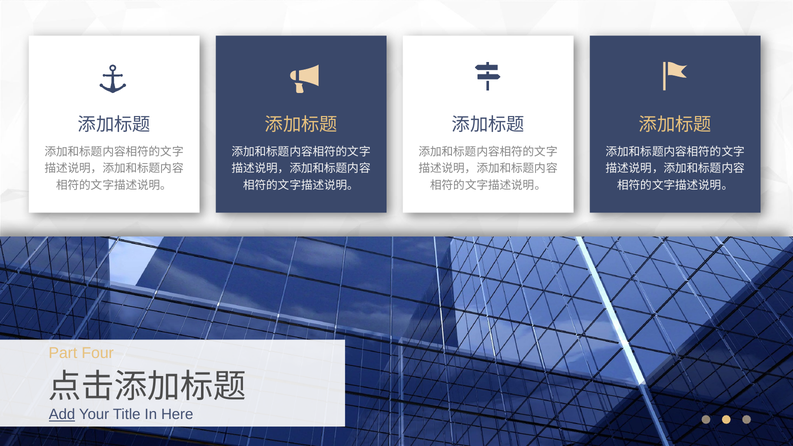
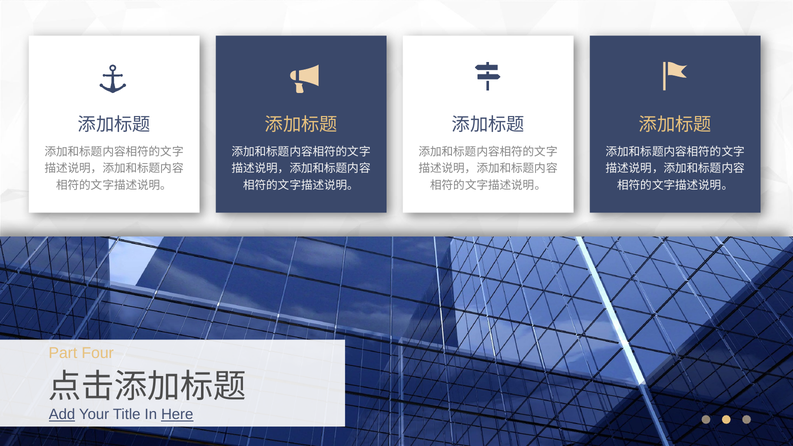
Here underline: none -> present (177, 415)
